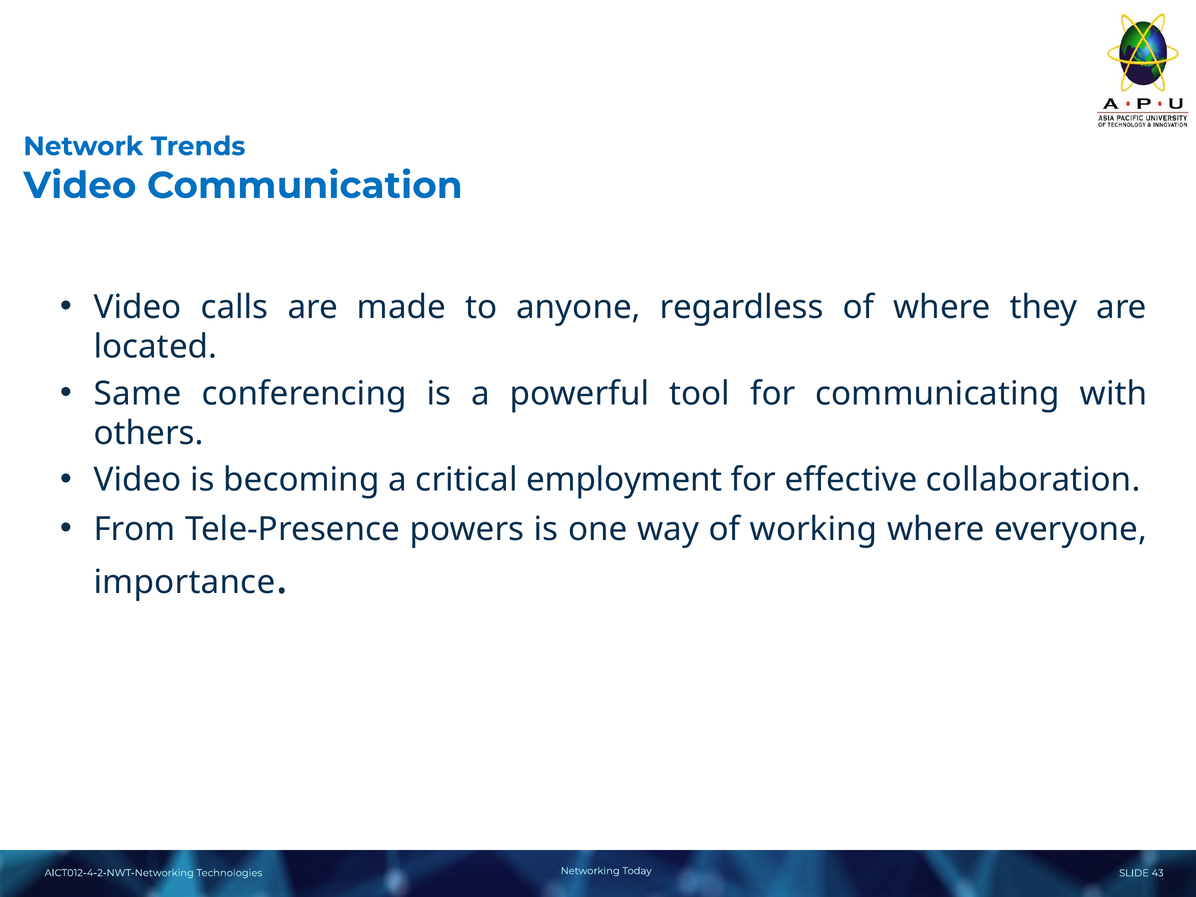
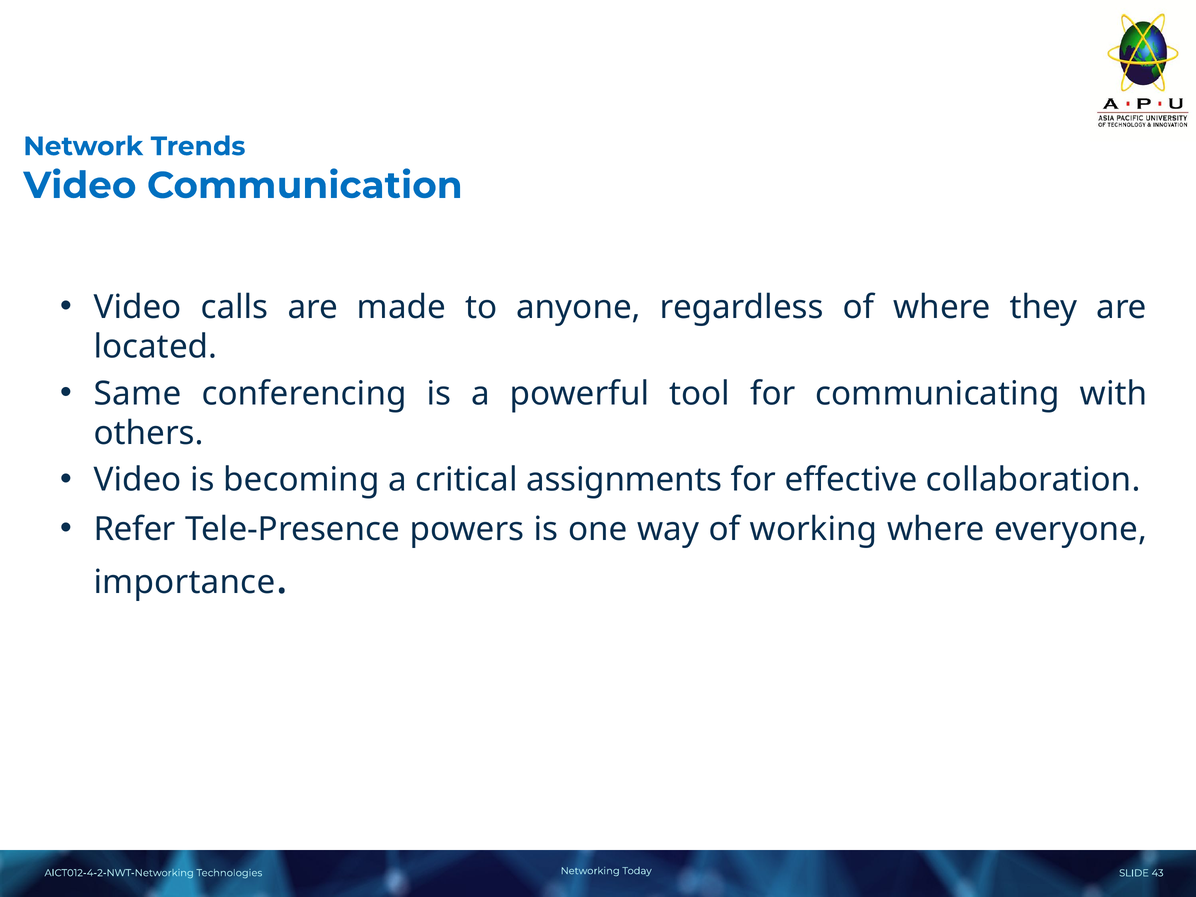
employment: employment -> assignments (624, 480)
From: From -> Refer (135, 529)
